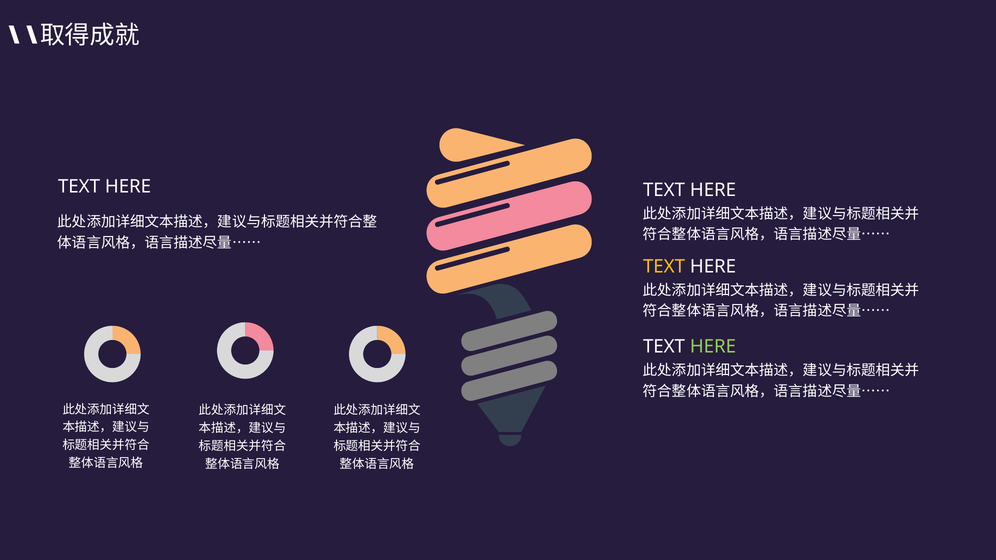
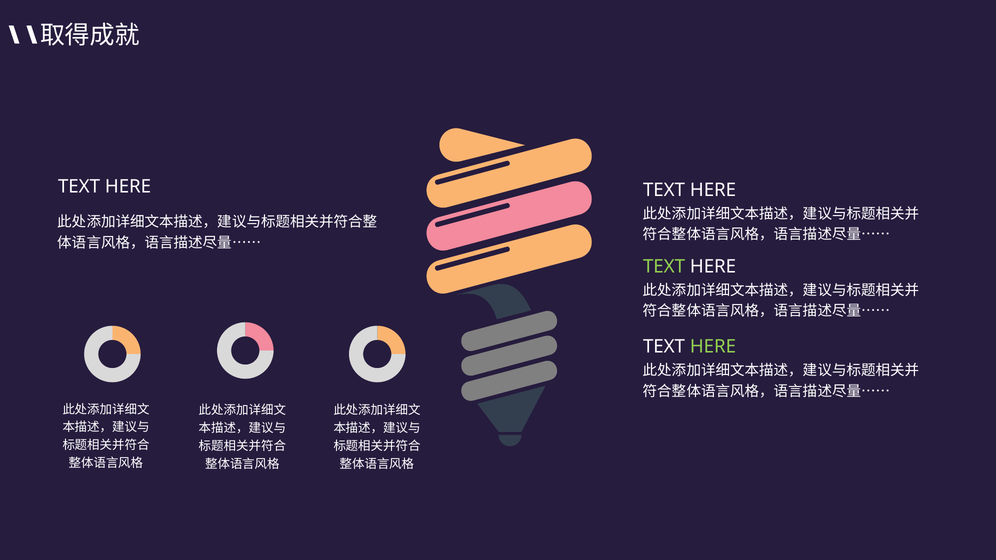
TEXT colour: yellow -> light green (664, 267)
